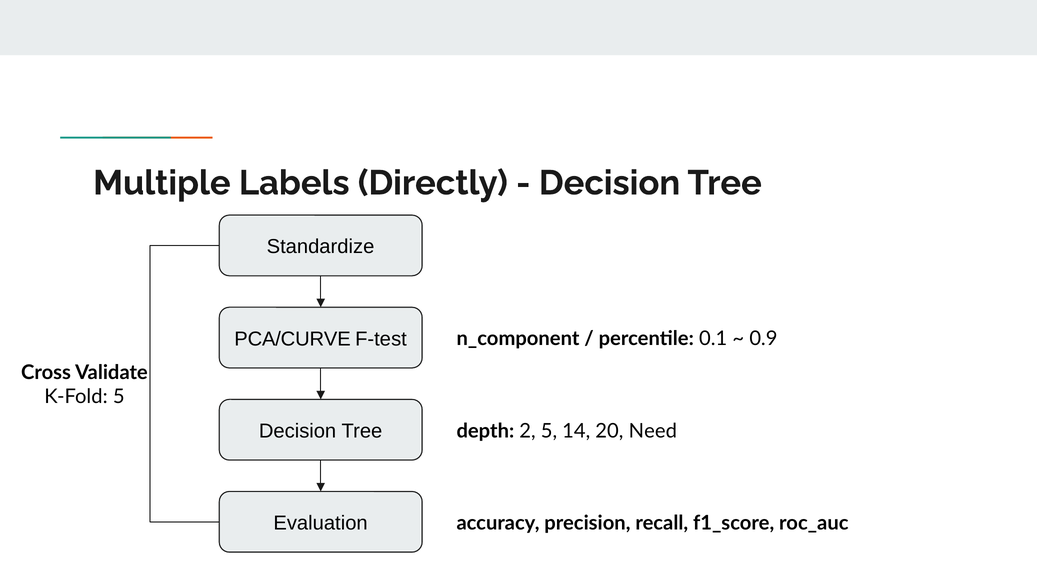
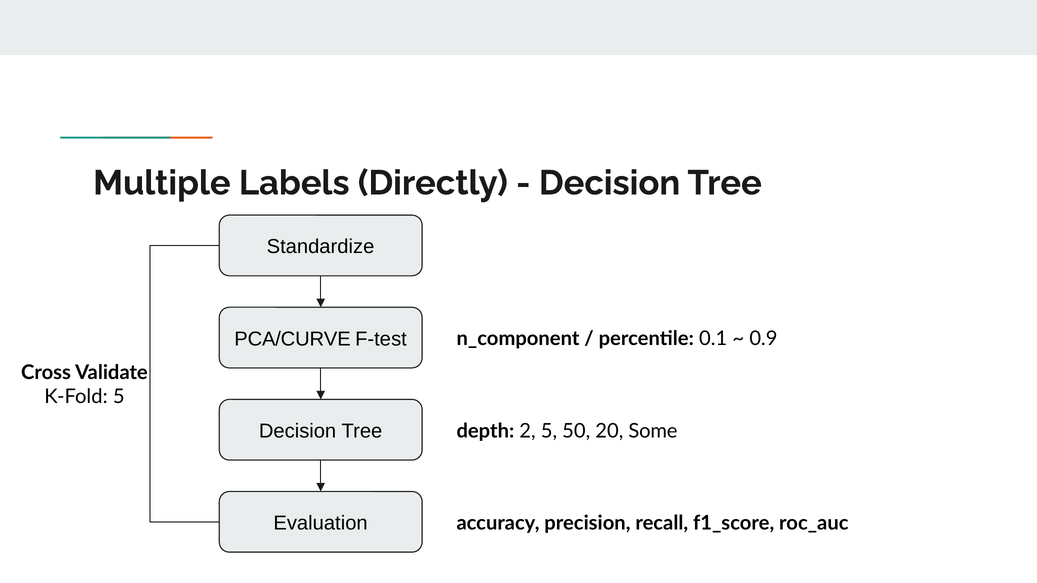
14: 14 -> 50 (576, 431)
Need: Need -> Some (653, 431)
